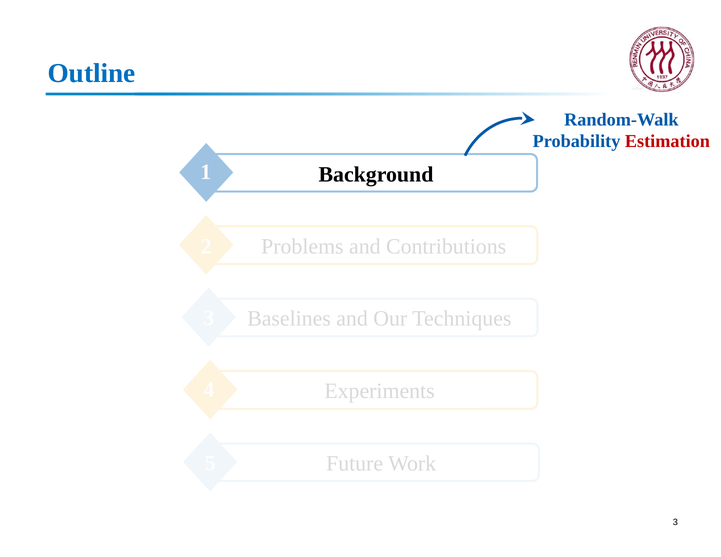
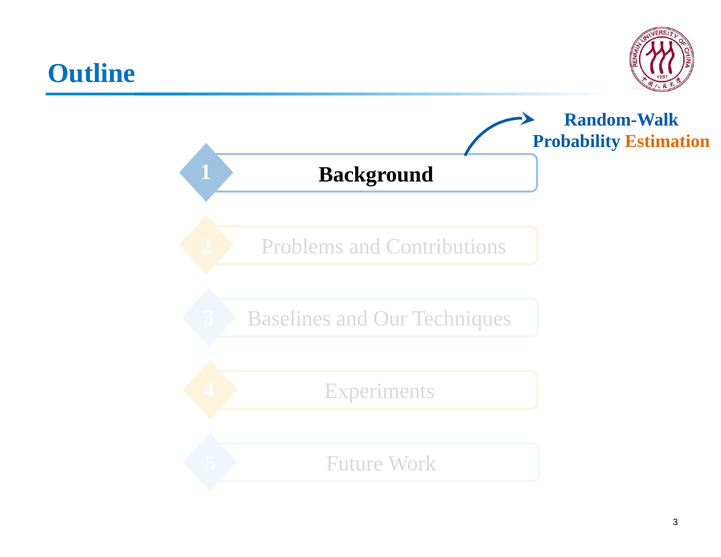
Estimation colour: red -> orange (667, 142)
